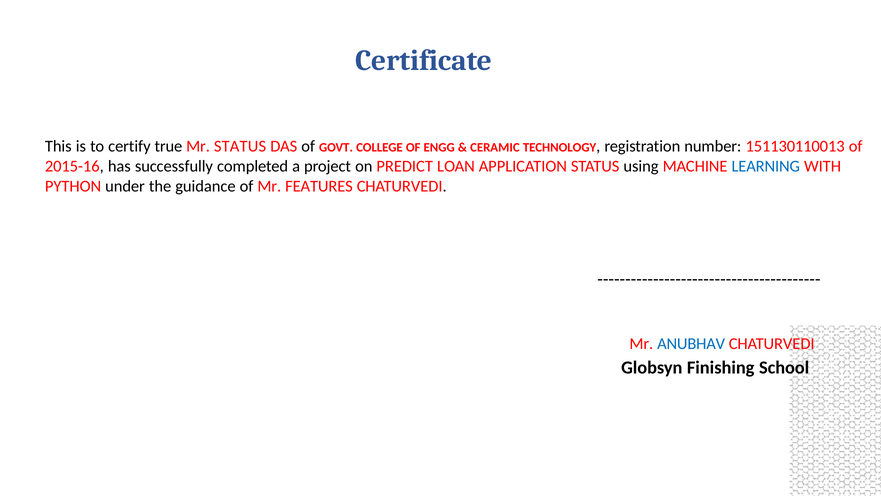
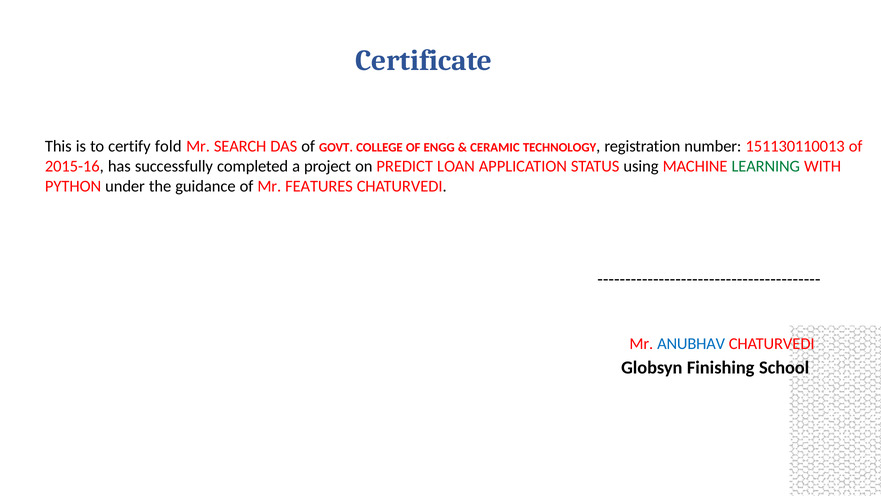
true: true -> fold (168, 146)
Mr STATUS: STATUS -> SEARCH (240, 146)
LEARNING colour: blue -> green (766, 166)
